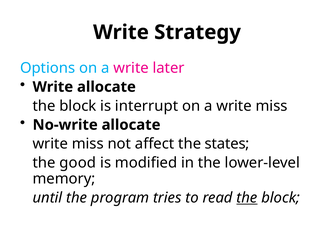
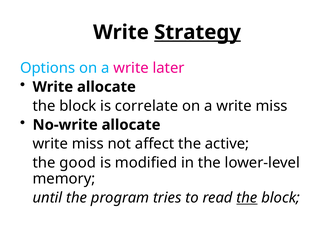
Strategy underline: none -> present (198, 32)
interrupt: interrupt -> correlate (147, 106)
states: states -> active (227, 144)
